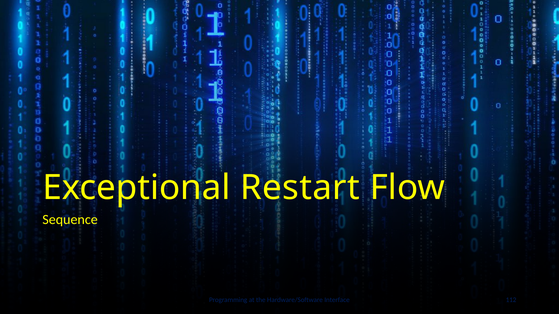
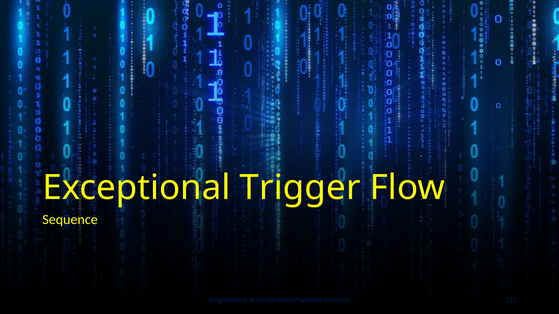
Restart: Restart -> Trigger (300, 188)
